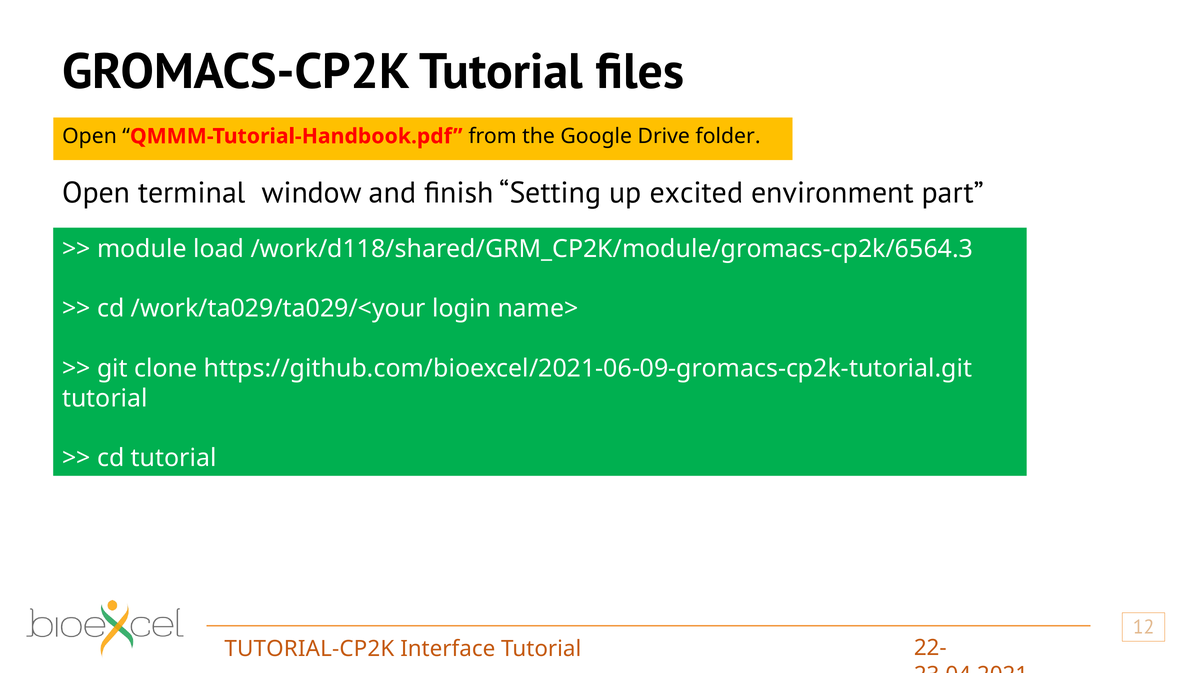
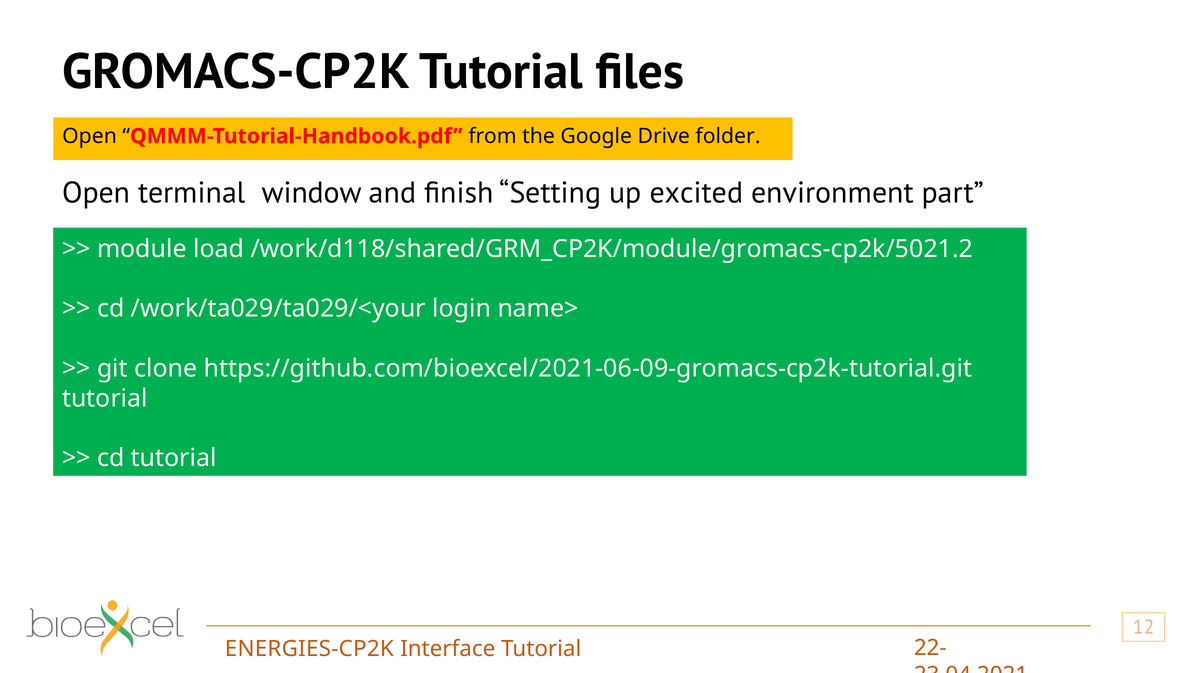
/work/d118/shared/GRM_CP2K/module/gromacs-cp2k/6564.3: /work/d118/shared/GRM_CP2K/module/gromacs-cp2k/6564.3 -> /work/d118/shared/GRM_CP2K/module/gromacs-cp2k/5021.2 (612, 249)
TUTORIAL-CP2K: TUTORIAL-CP2K -> ENERGIES-CP2K (309, 649)
